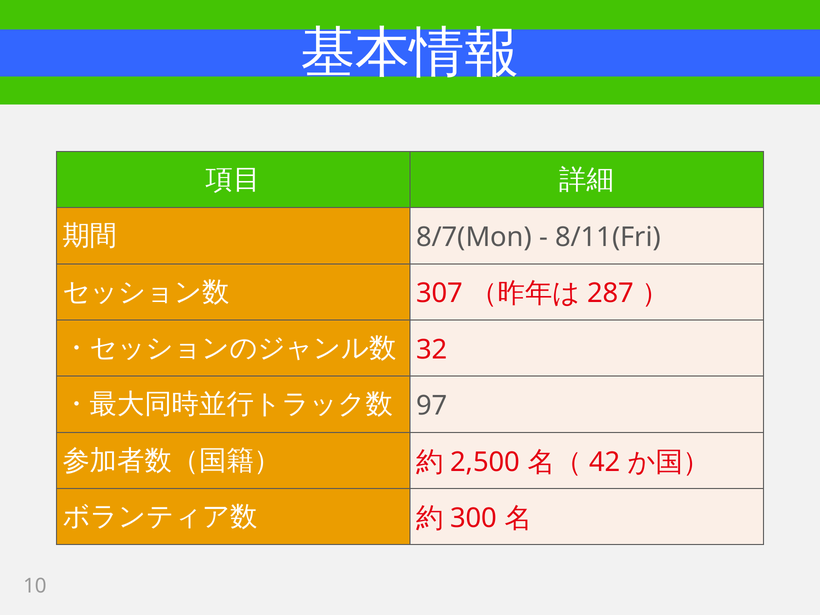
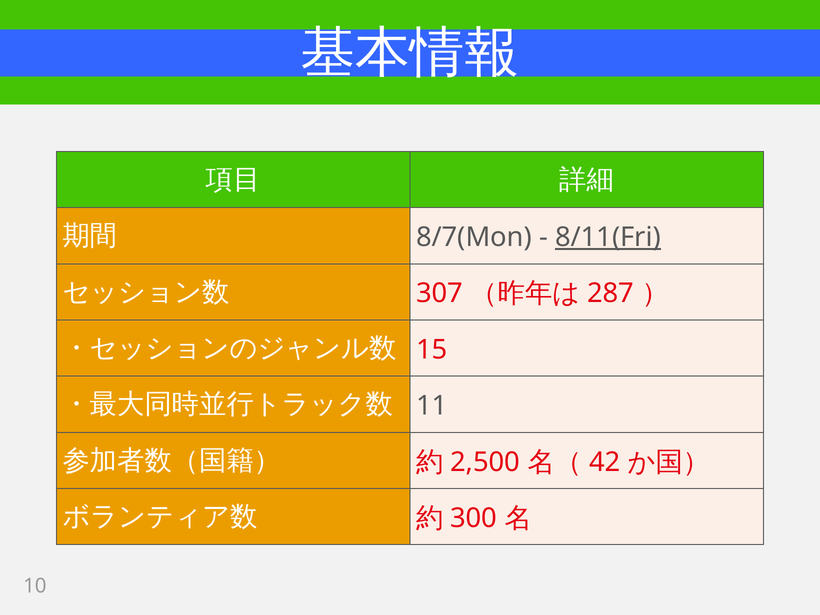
8/11(Fri underline: none -> present (608, 237)
32: 32 -> 15 (432, 350)
97: 97 -> 11 (432, 406)
